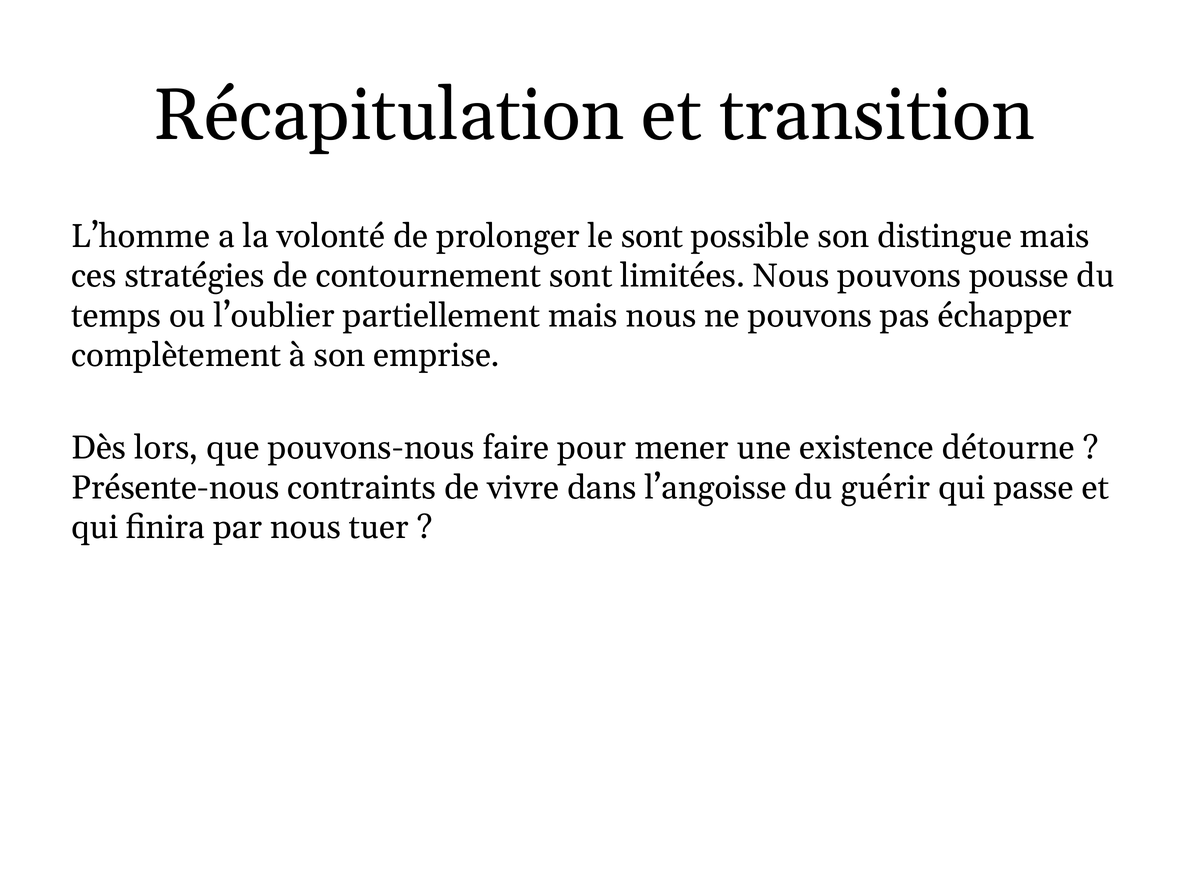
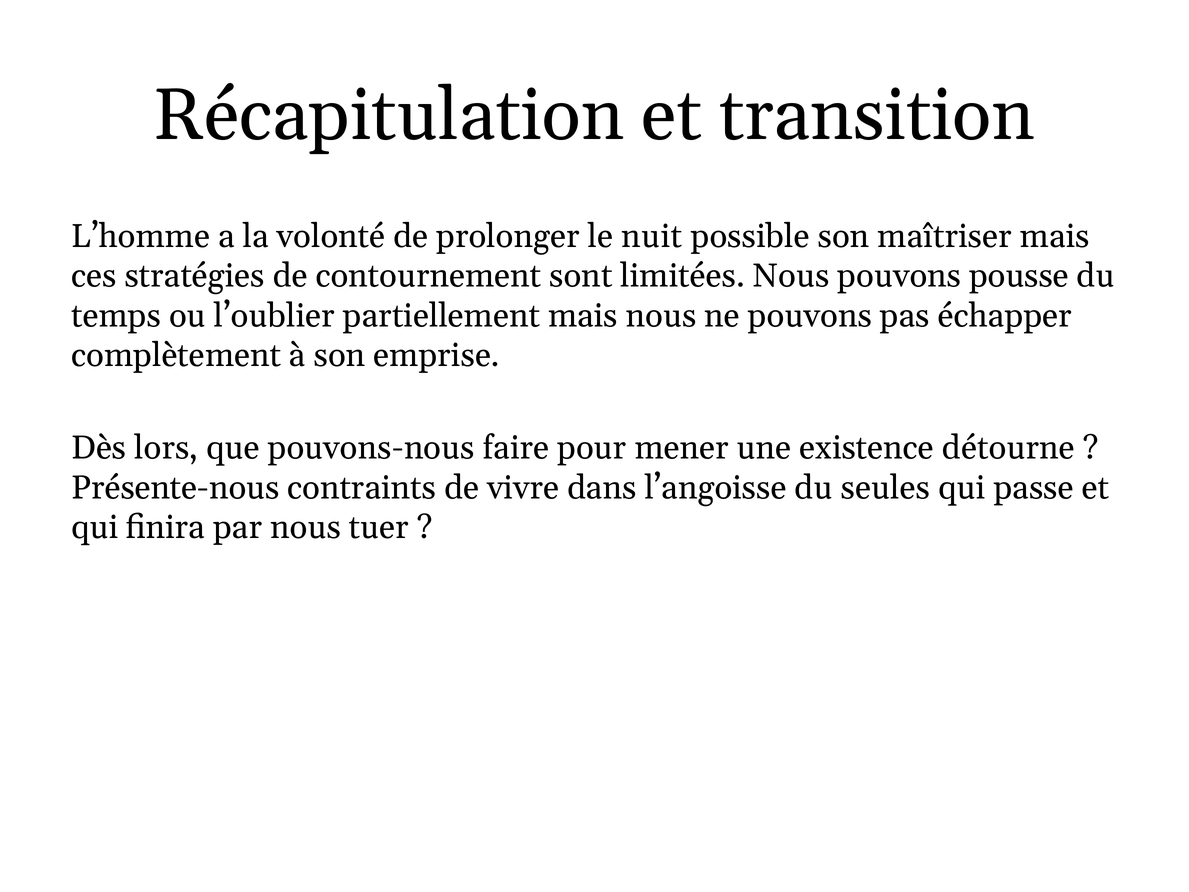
le sont: sont -> nuit (652, 236)
distingue: distingue -> maîtriser (945, 236)
guérir: guérir -> seules (885, 488)
